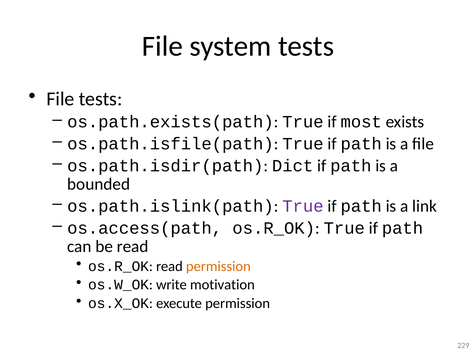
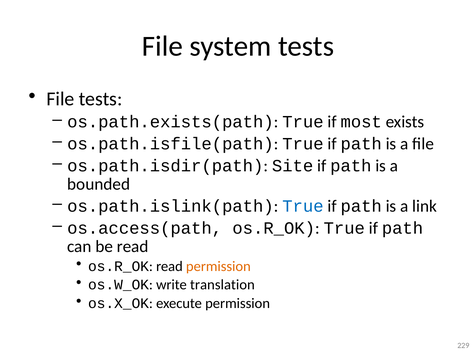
Dict: Dict -> Site (293, 166)
True colour: purple -> blue (303, 206)
motivation: motivation -> translation (222, 285)
